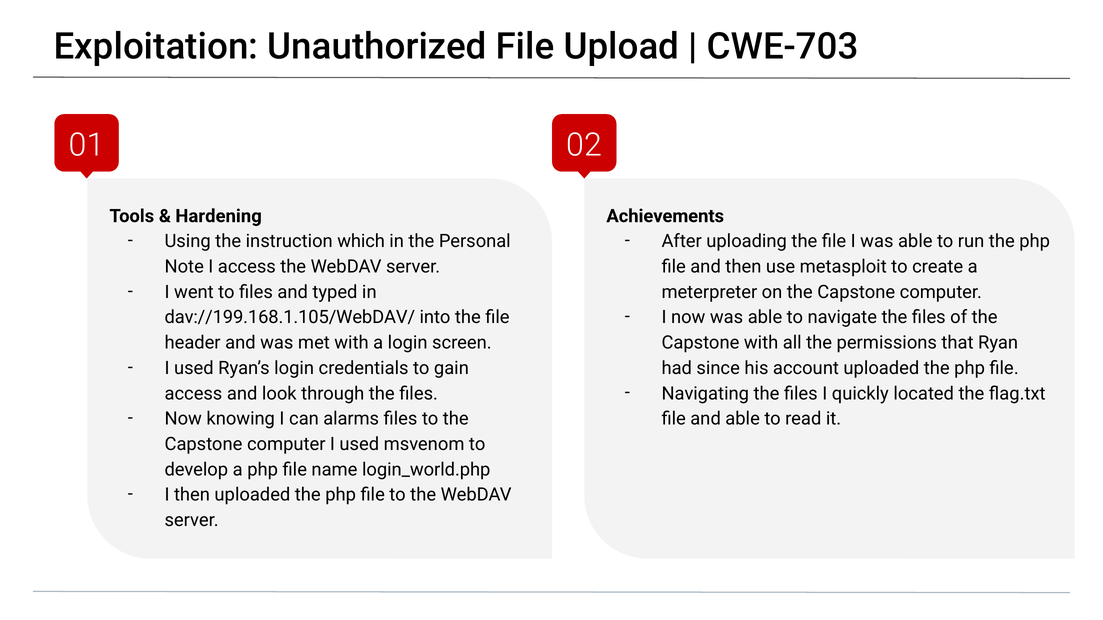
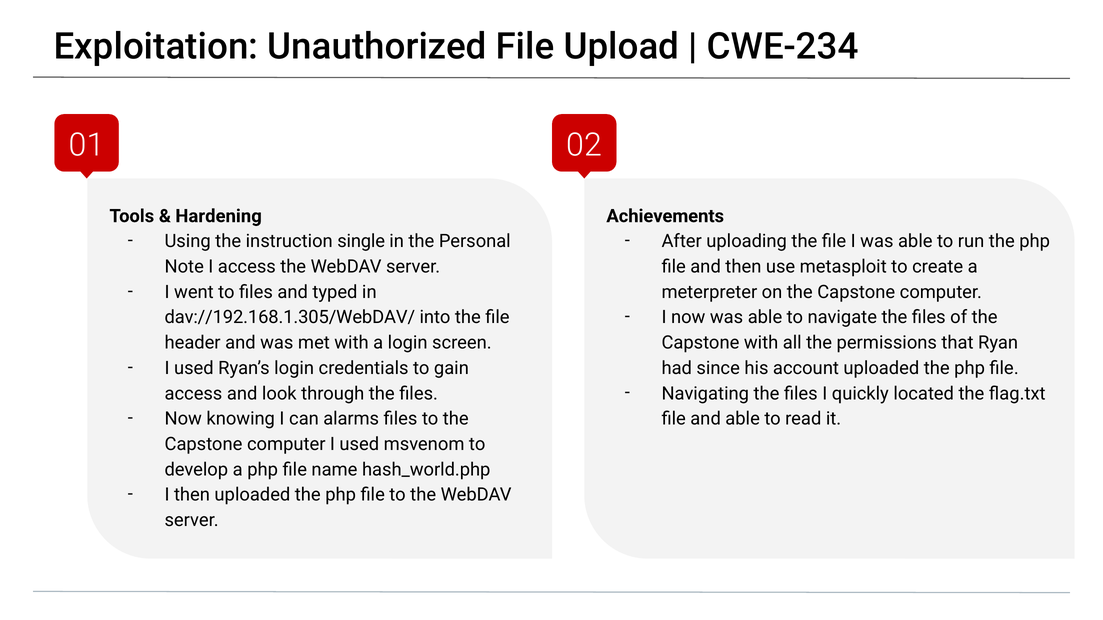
CWE-703: CWE-703 -> CWE-234 (783, 47)
which: which -> single (361, 242)
dav://199.168.1.105/WebDAV/: dav://199.168.1.105/WebDAV/ -> dav://192.168.1.305/WebDAV/ (290, 318)
login_world.php: login_world.php -> hash_world.php (426, 470)
